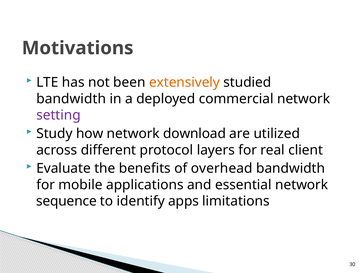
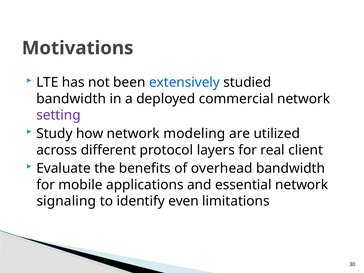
extensively colour: orange -> blue (184, 82)
download: download -> modeling (194, 134)
sequence: sequence -> signaling (66, 201)
apps: apps -> even (184, 201)
